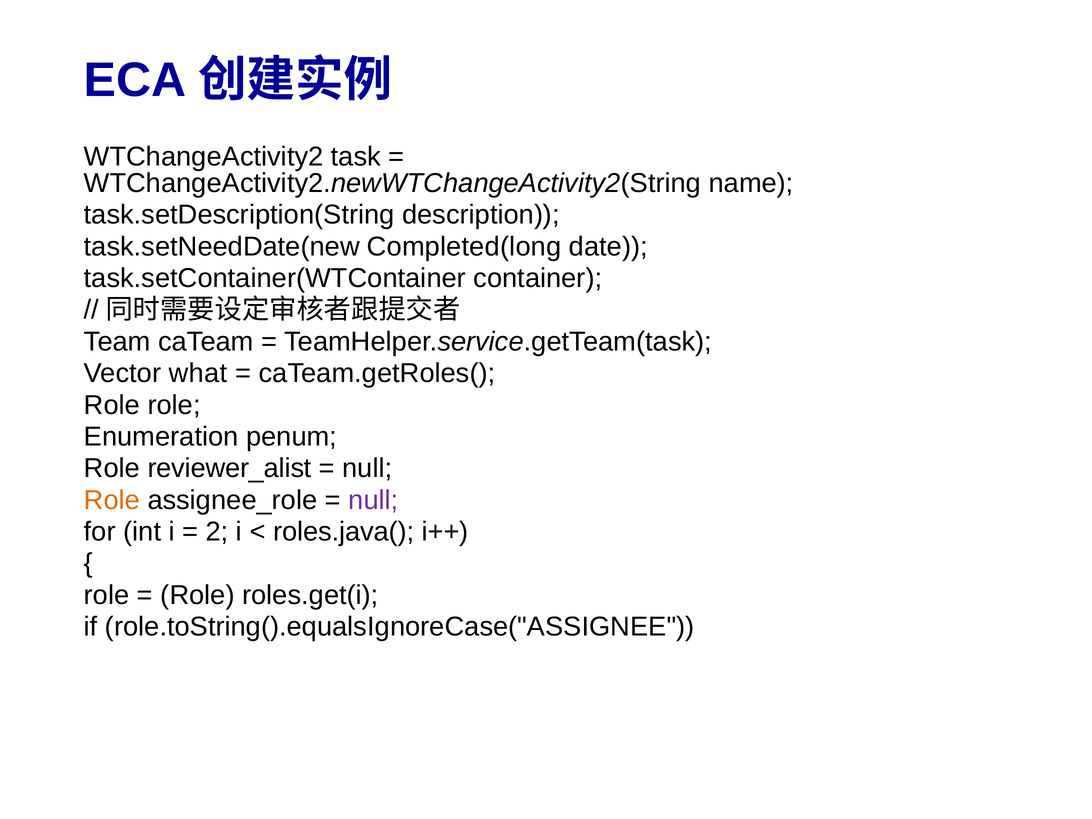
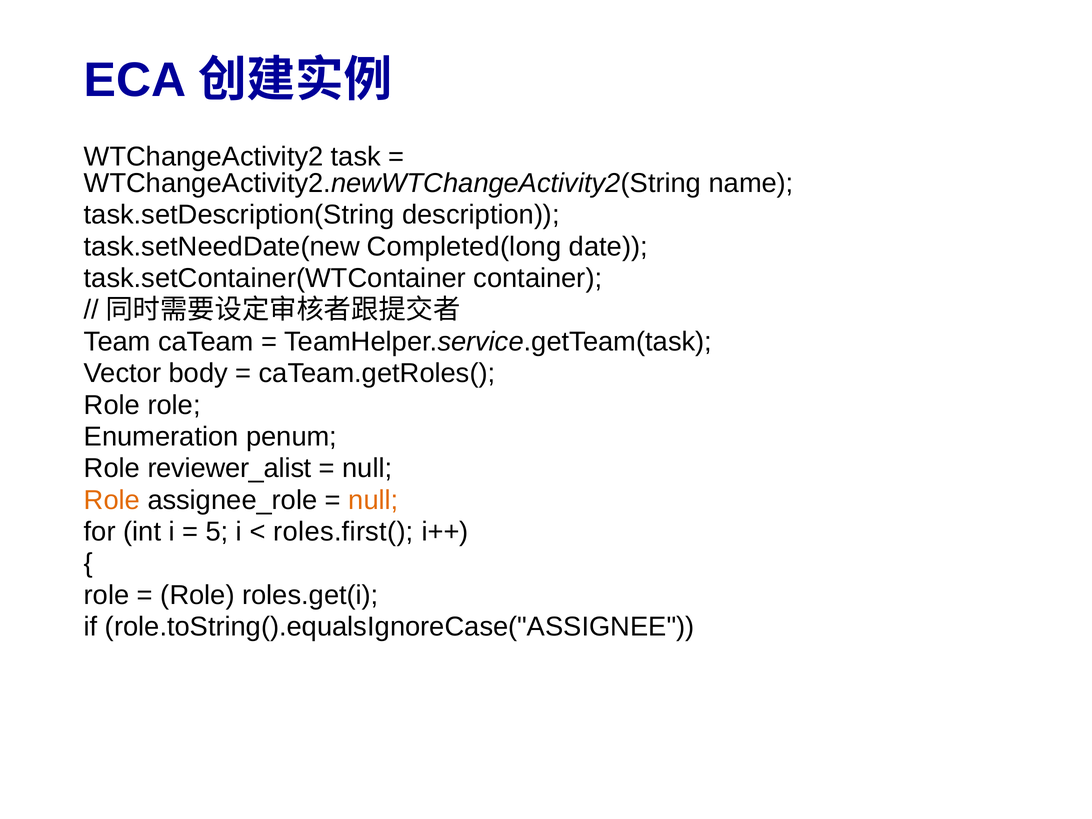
what: what -> body (198, 373)
null colour: purple -> orange (373, 500)
2: 2 -> 5 (217, 532)
roles.java(: roles.java( -> roles.first( (343, 532)
